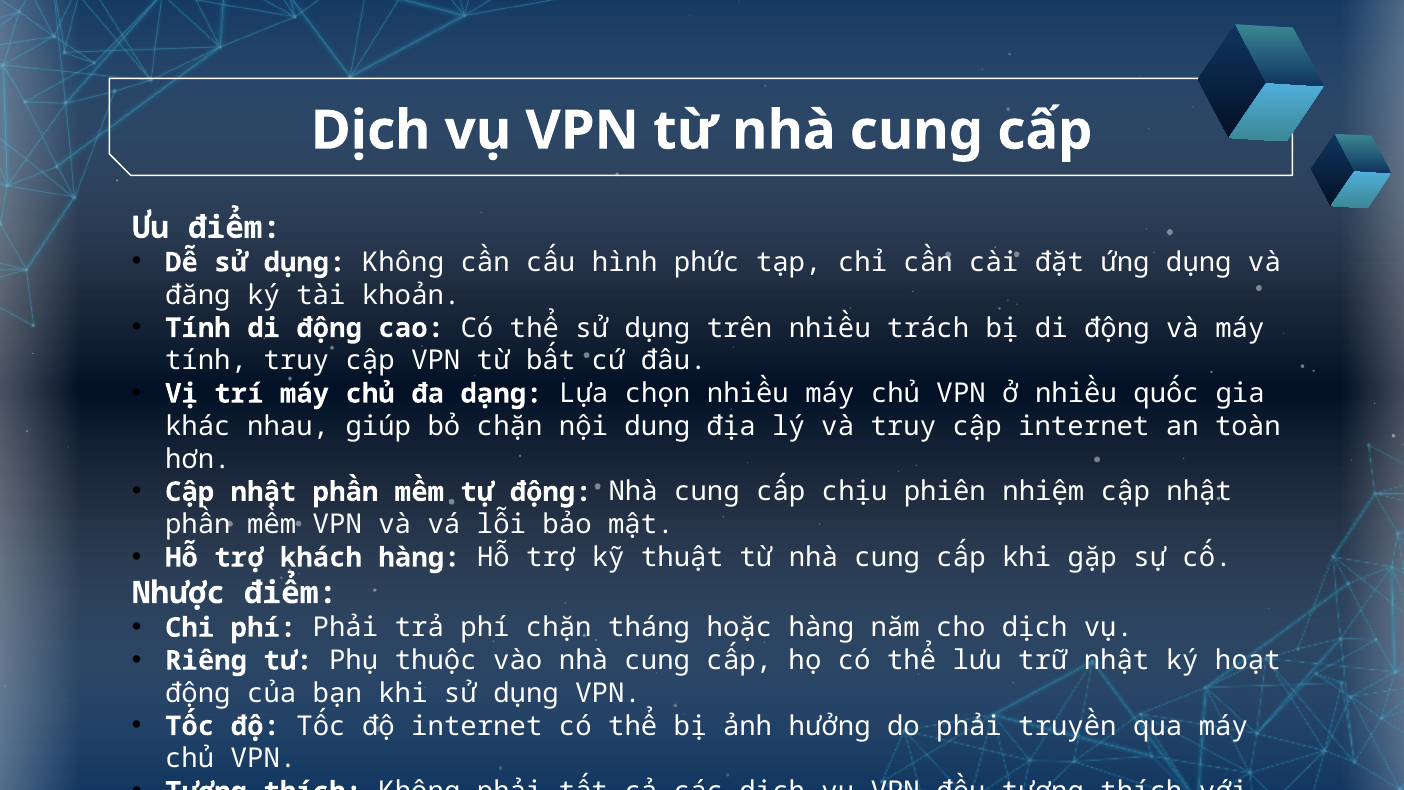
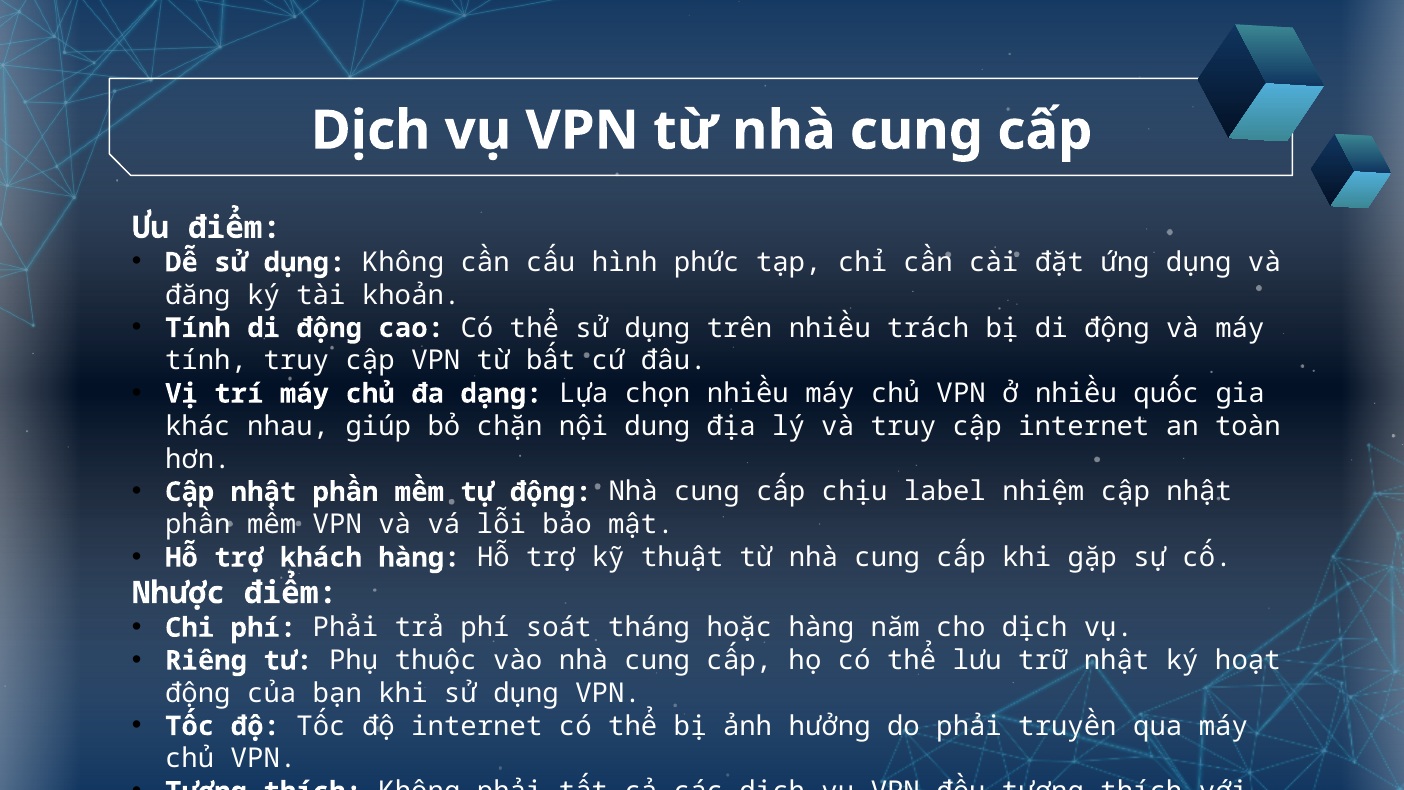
phiên: phiên -> label (945, 492)
phí chặn: chặn -> soát (559, 628)
